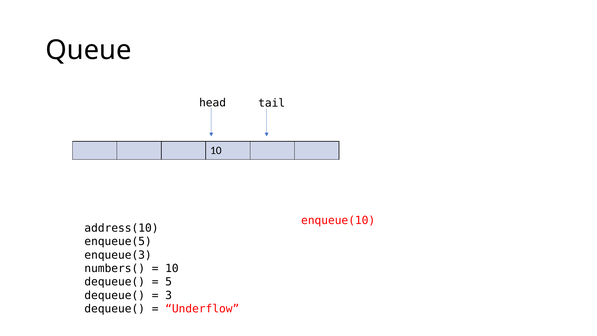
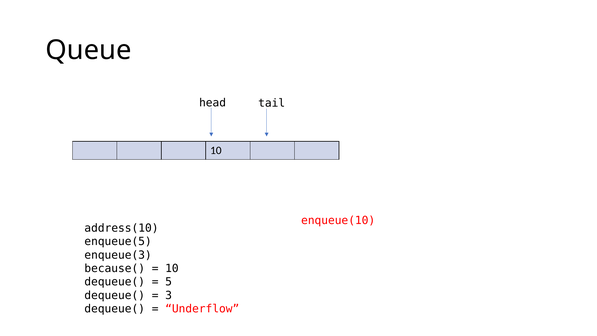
numbers(: numbers( -> because( (115, 268)
